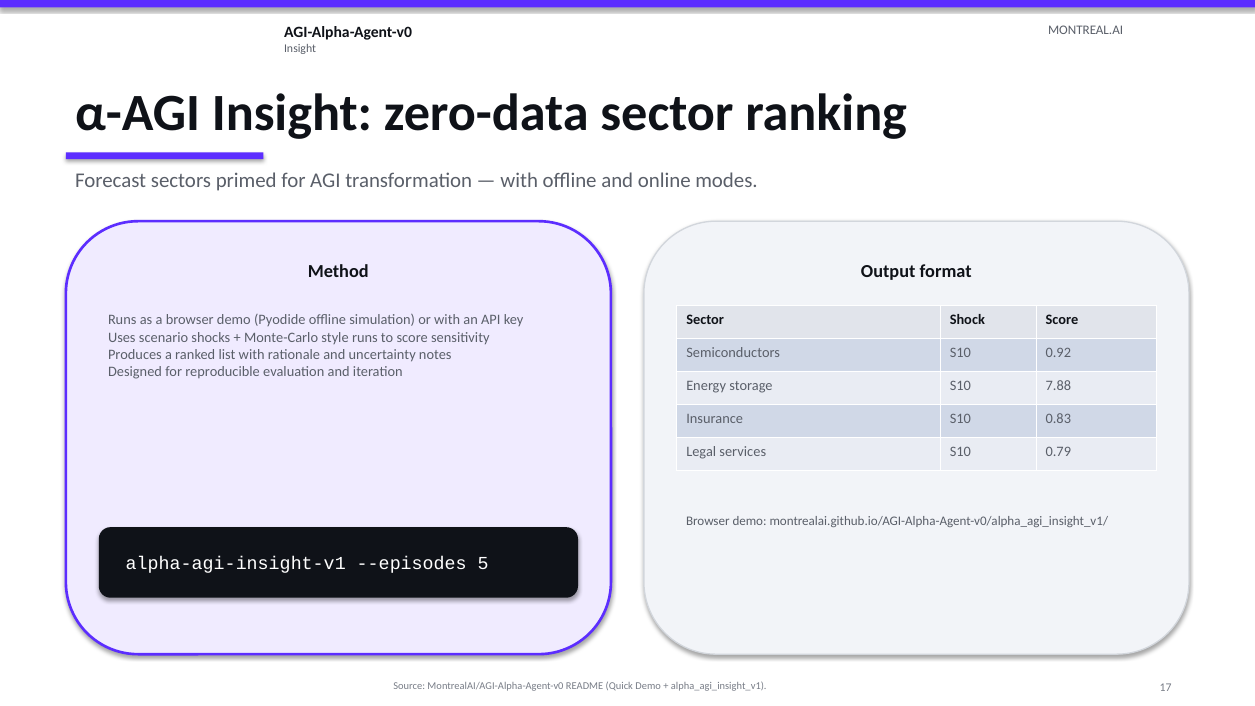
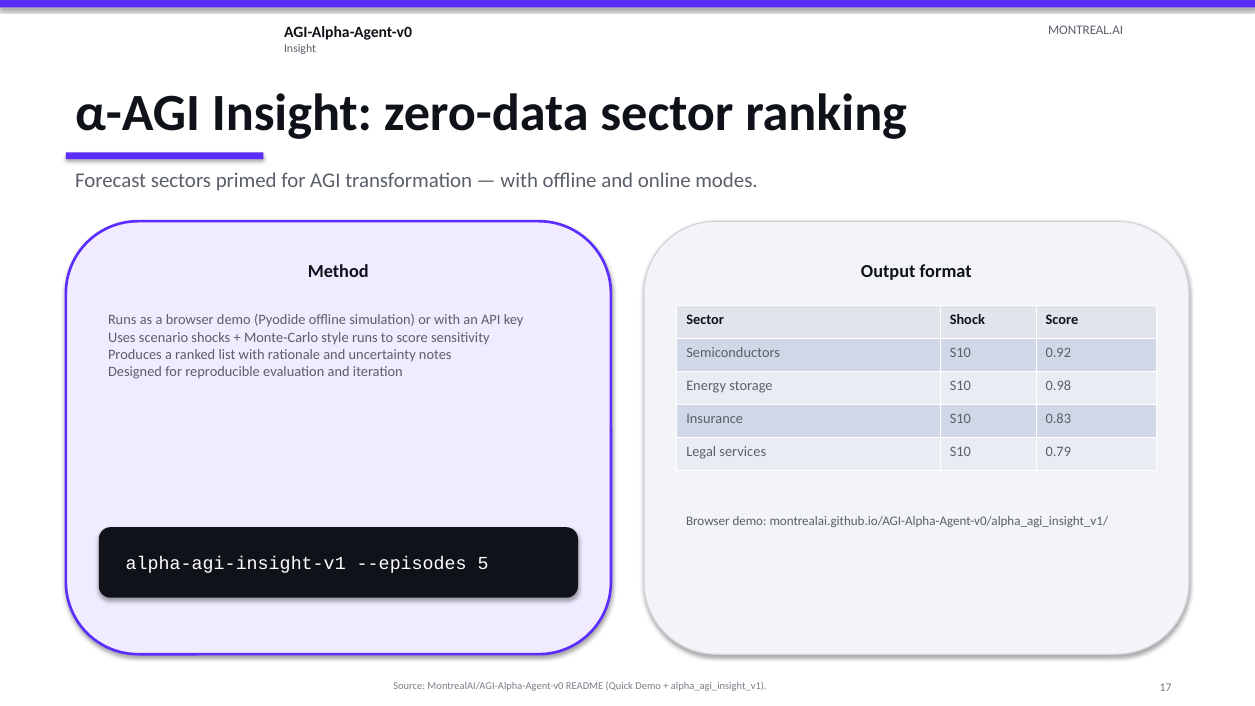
7.88: 7.88 -> 0.98 (1058, 386)
